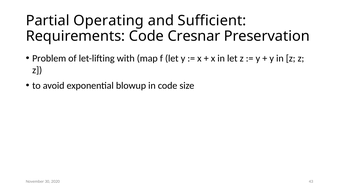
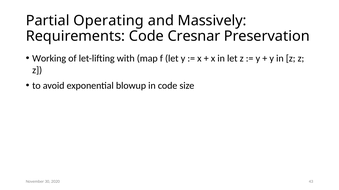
Sufficient: Sufficient -> Massively (212, 21)
Problem: Problem -> Working (49, 59)
